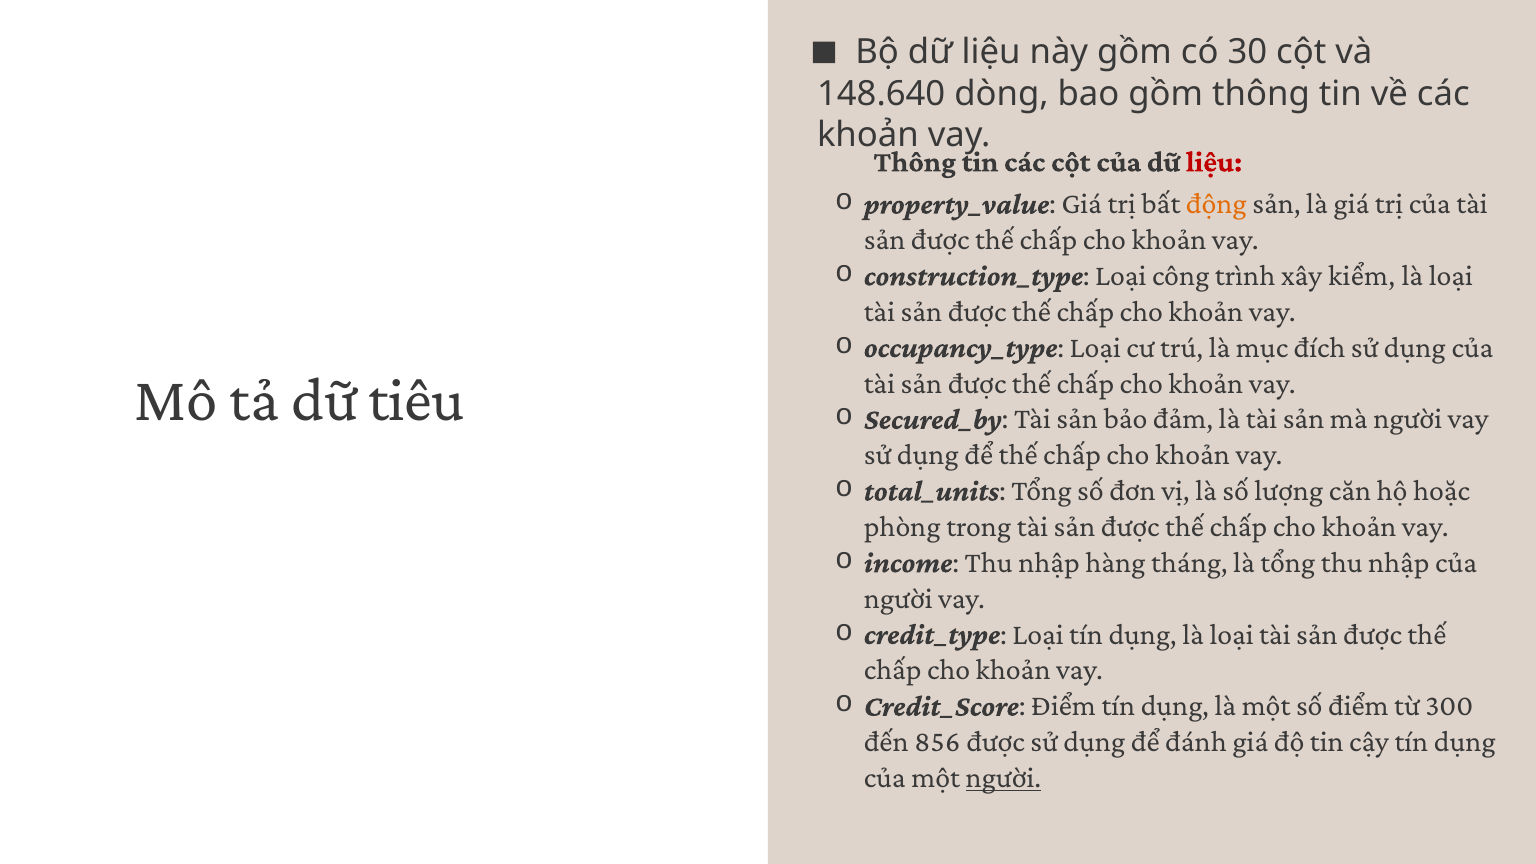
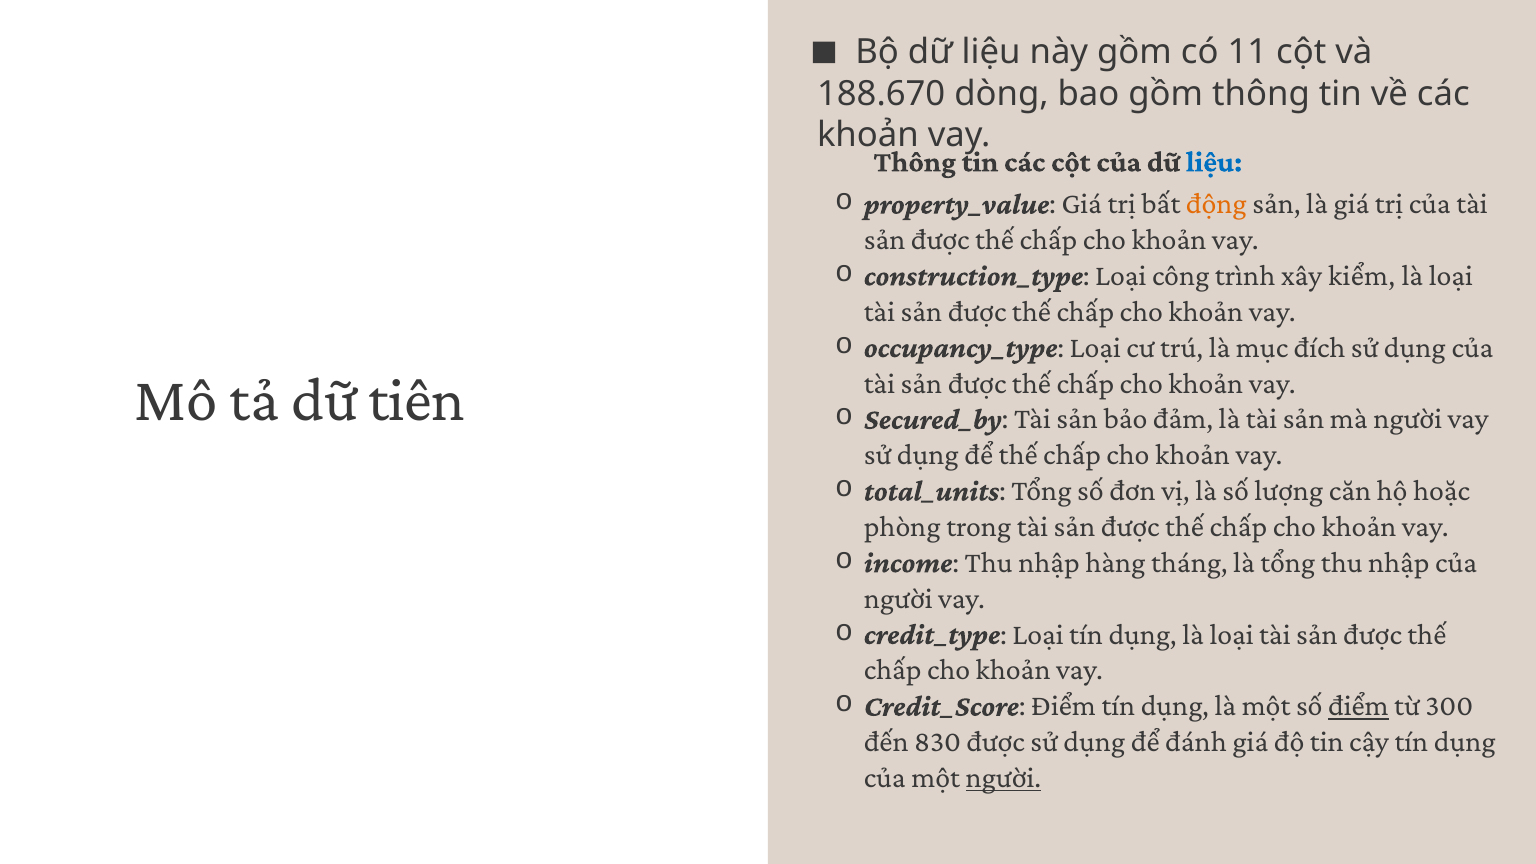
30: 30 -> 11 (1247, 52)
148.640: 148.640 -> 188.670 (881, 94)
liệu colour: red -> blue (1214, 162)
tiêu: tiêu -> tiên (417, 400)
điểm underline: none -> present (1358, 706)
856: 856 -> 830 (938, 742)
